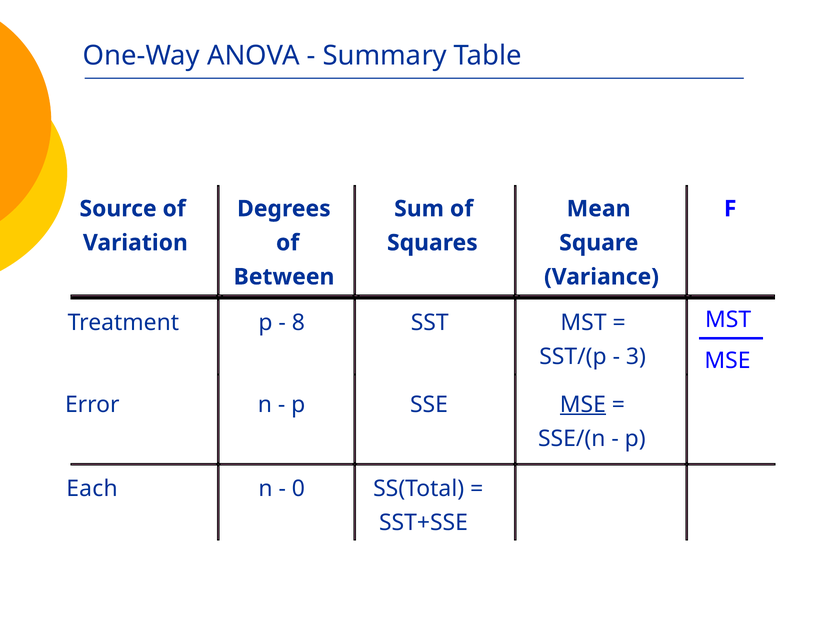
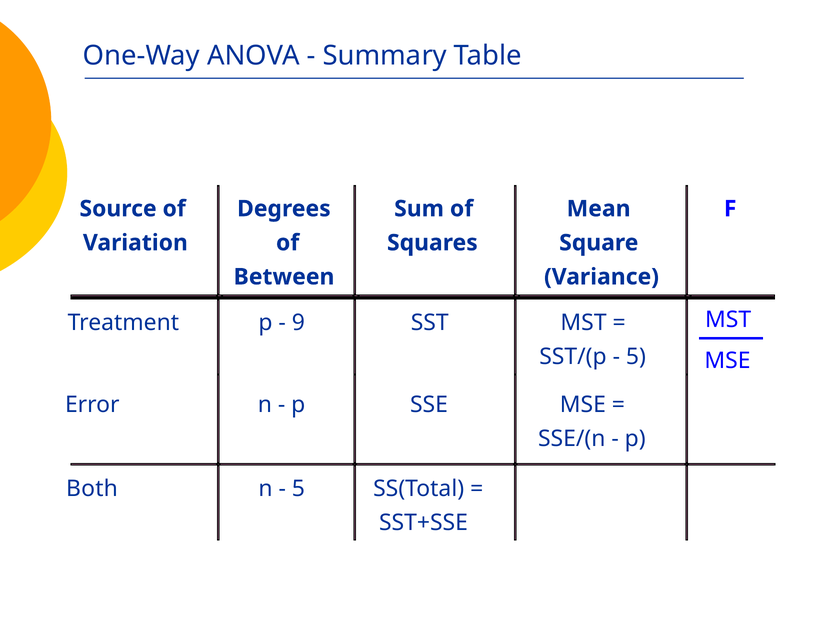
8: 8 -> 9 (298, 323)
3: 3 -> 5 (636, 357)
MSE underline: present -> none (583, 405)
Each: Each -> Both (92, 489)
0: 0 -> 5 (298, 489)
